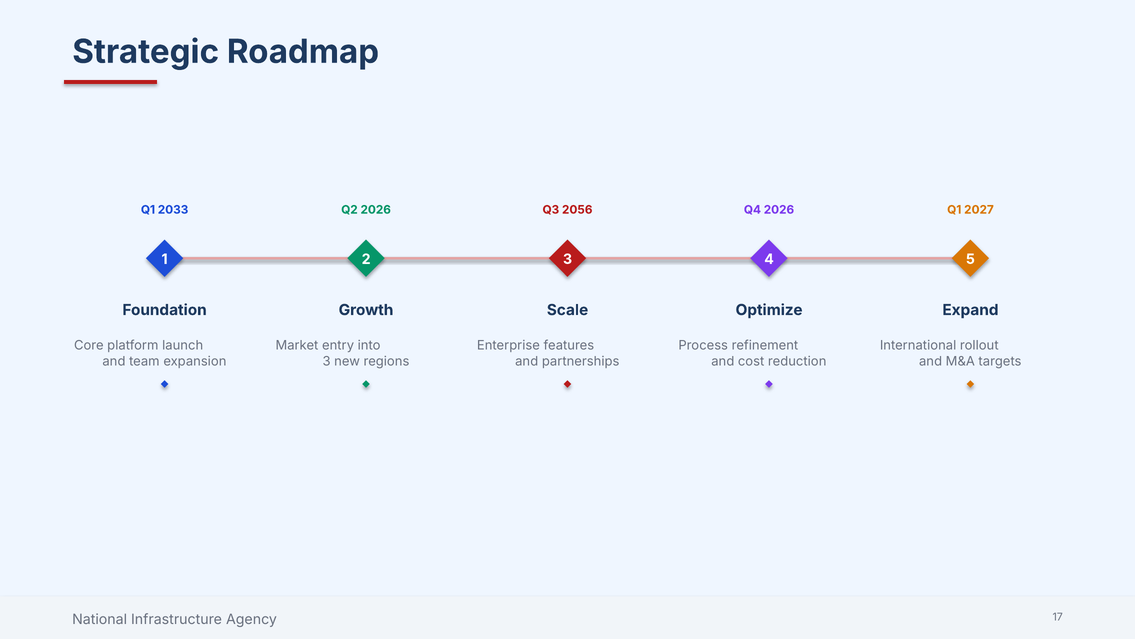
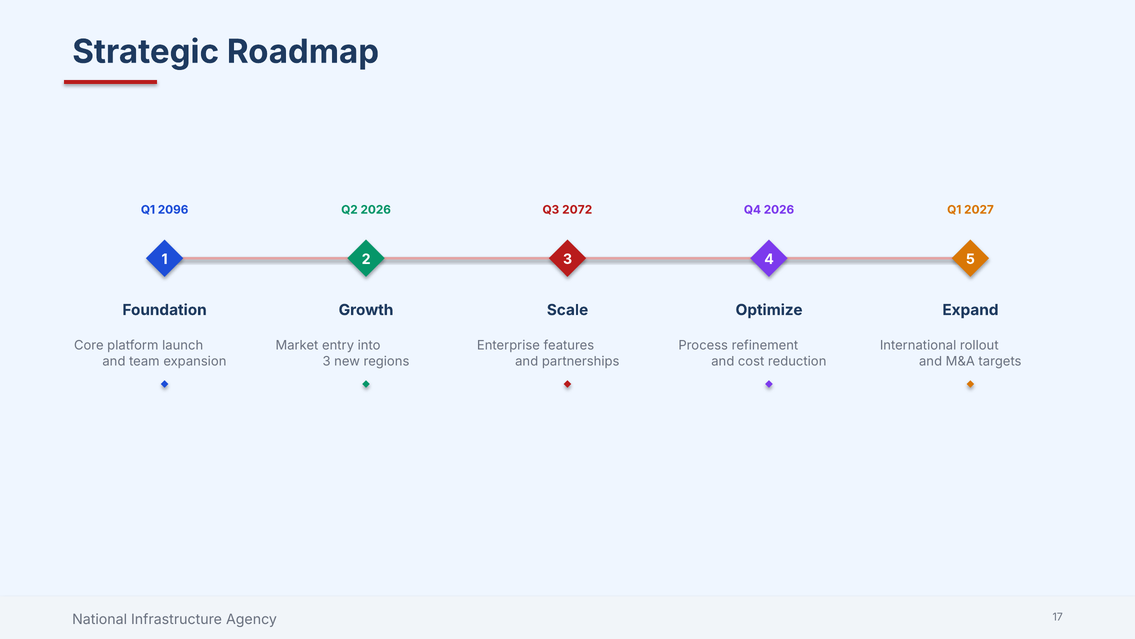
2033: 2033 -> 2096 (173, 210)
2056: 2056 -> 2072 (577, 210)
